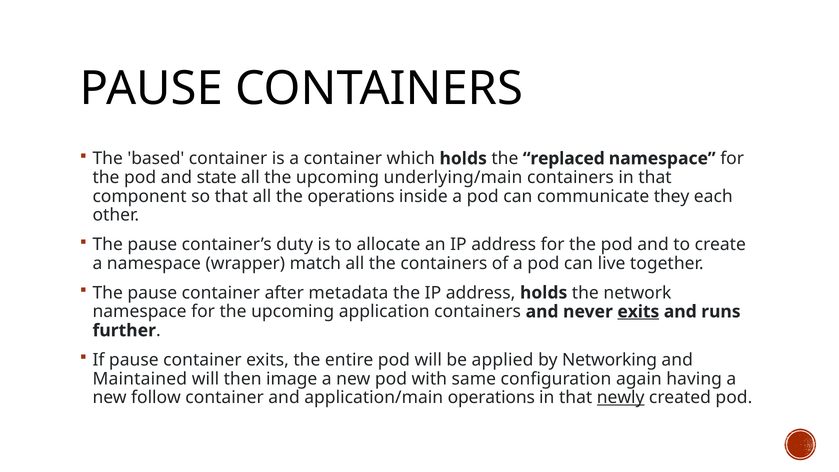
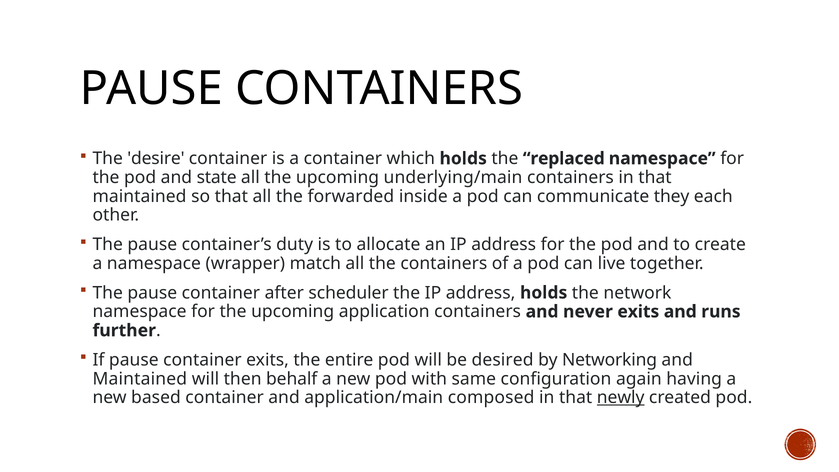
based: based -> desire (156, 158)
component: component -> maintained (140, 196)
the operations: operations -> forwarded (351, 196)
metadata: metadata -> scheduler (349, 293)
exits underline: present -> none (638, 312)
applied: applied -> desired (503, 360)
image: image -> behalf (292, 379)
follow: follow -> based (156, 398)
application/main operations: operations -> composed (491, 398)
